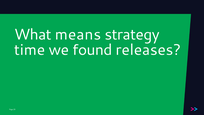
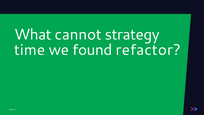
means: means -> cannot (78, 34)
releases: releases -> refactor (148, 50)
